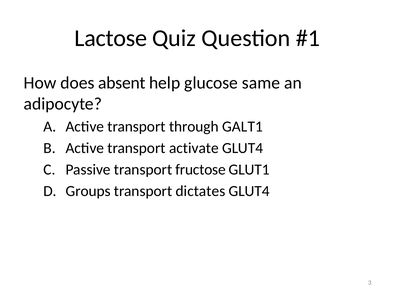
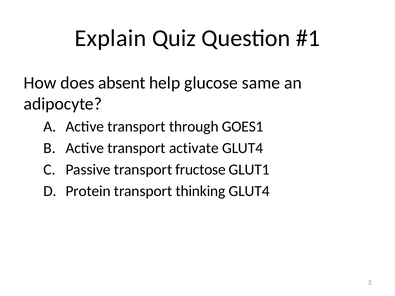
Lactose: Lactose -> Explain (110, 38)
GALT1: GALT1 -> GOES1 (243, 127)
Groups: Groups -> Protein (88, 191)
dictates: dictates -> thinking (201, 191)
